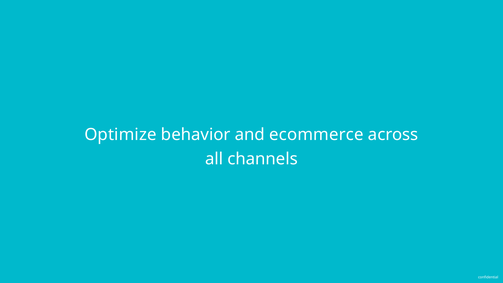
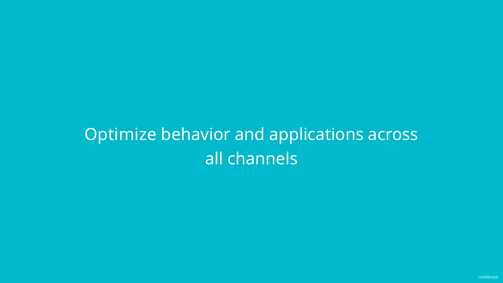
ecommerce: ecommerce -> applications (316, 135)
